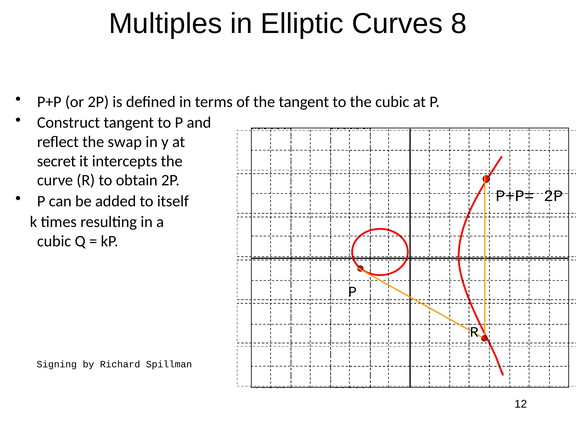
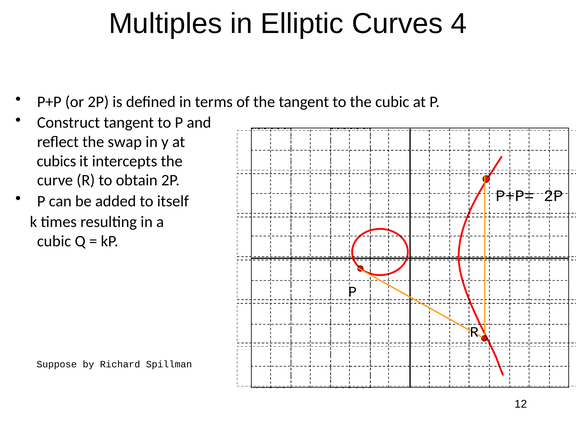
8: 8 -> 4 (459, 24)
secret: secret -> cubics (56, 161)
Signing: Signing -> Suppose (57, 364)
